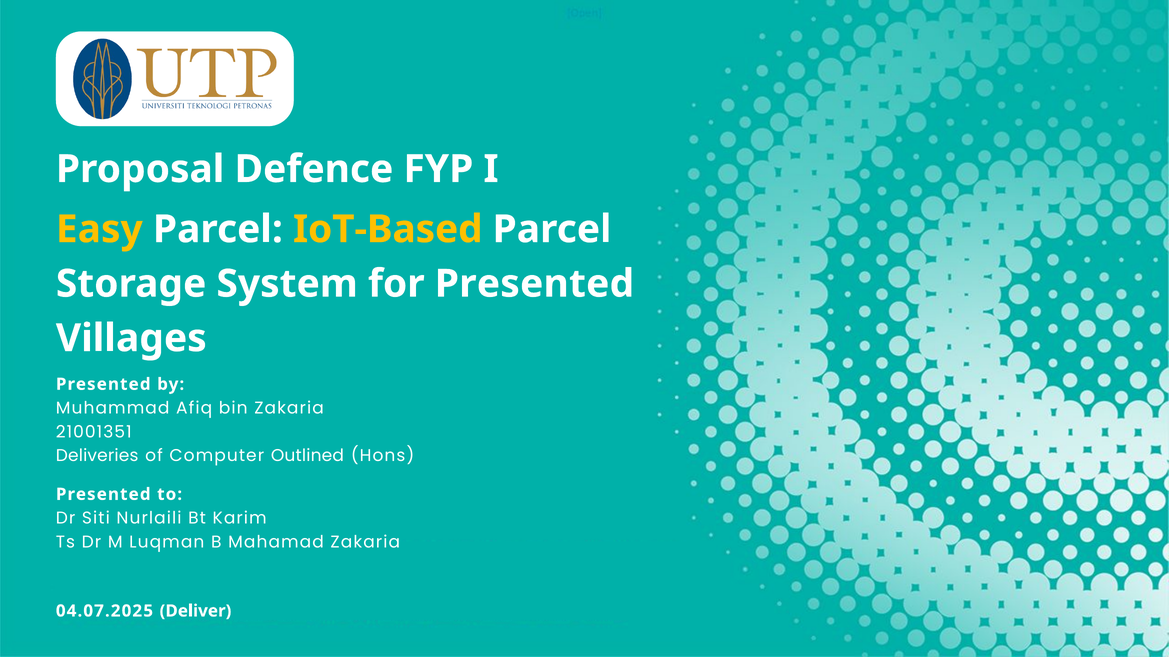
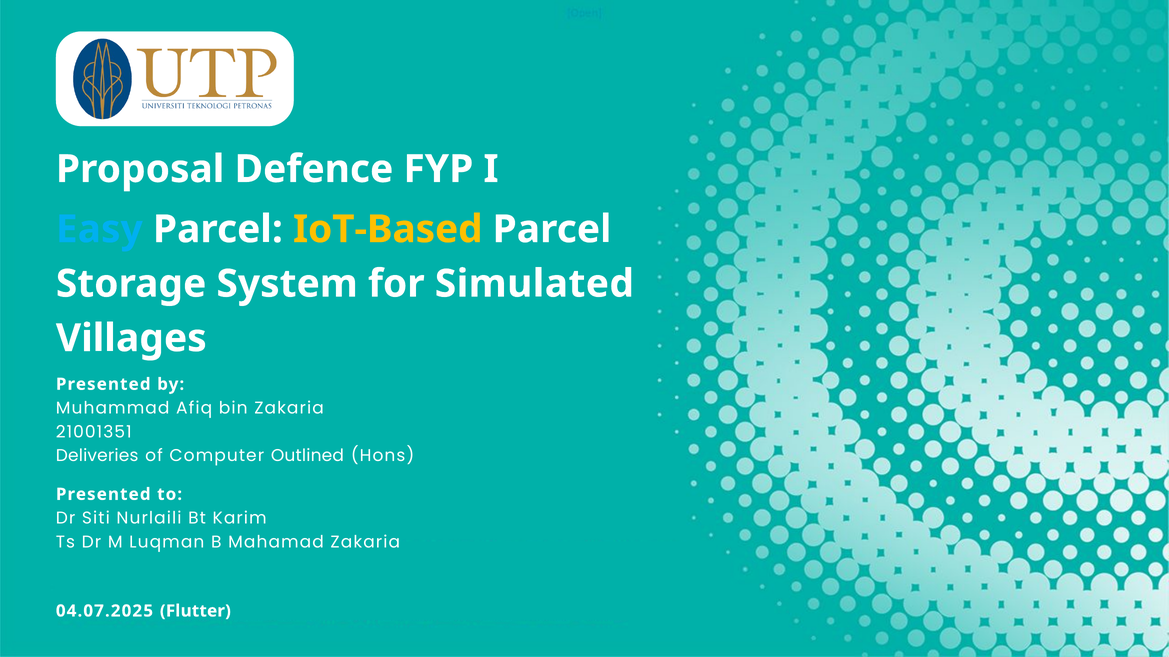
Easy colour: yellow -> light blue (99, 230)
for Presented: Presented -> Simulated (534, 284)
Deliver: Deliver -> Flutter (195, 611)
